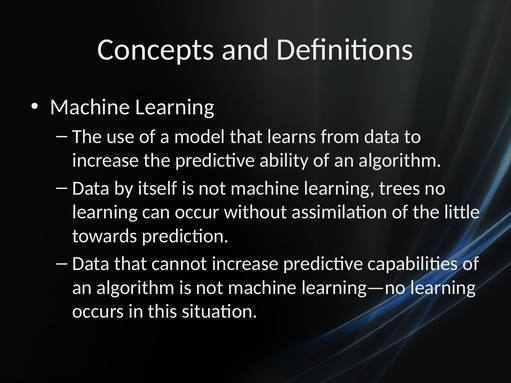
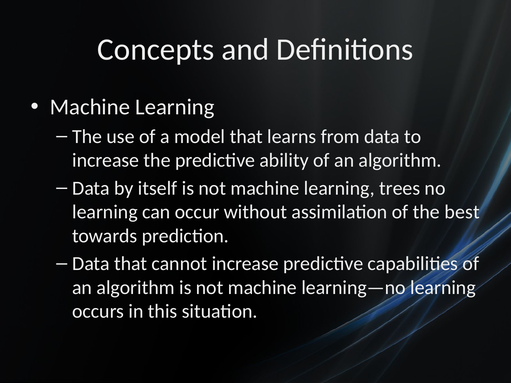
little: little -> best (462, 212)
